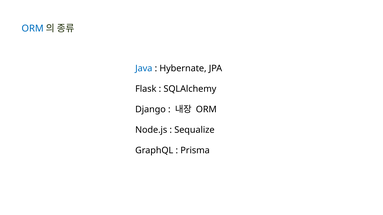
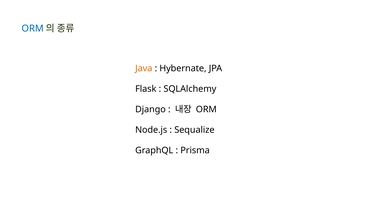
Java colour: blue -> orange (144, 69)
